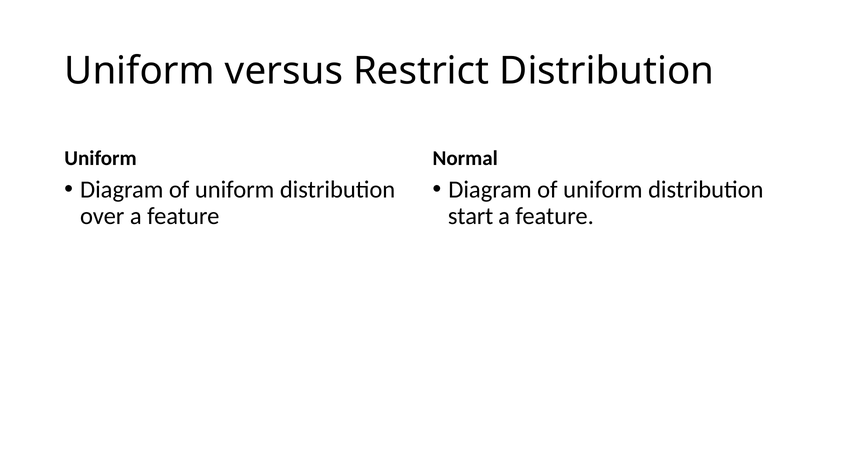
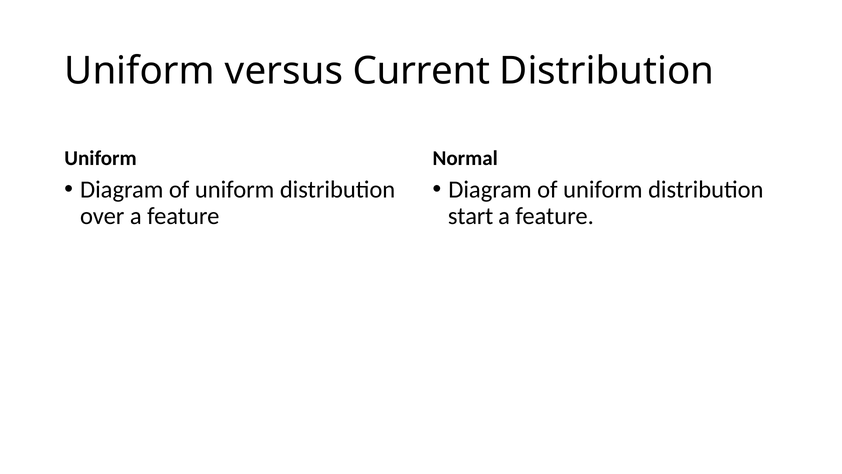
Restrict: Restrict -> Current (421, 71)
